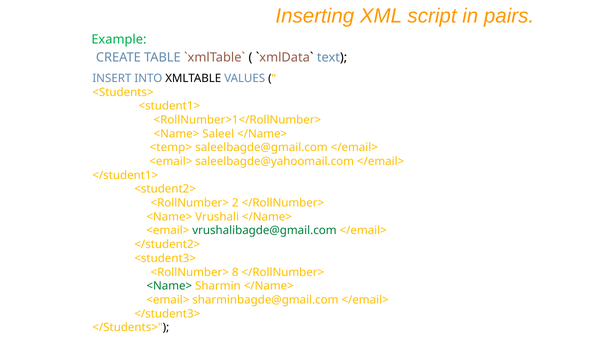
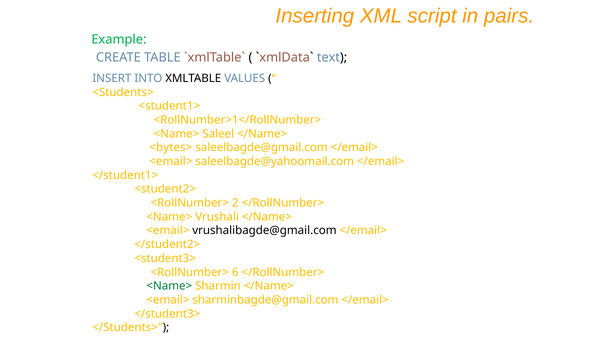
<temp>: <temp> -> <bytes> (171, 148)
vrushalibagde@gmail.com colour: green -> black (264, 231)
8: 8 -> 6 (235, 273)
